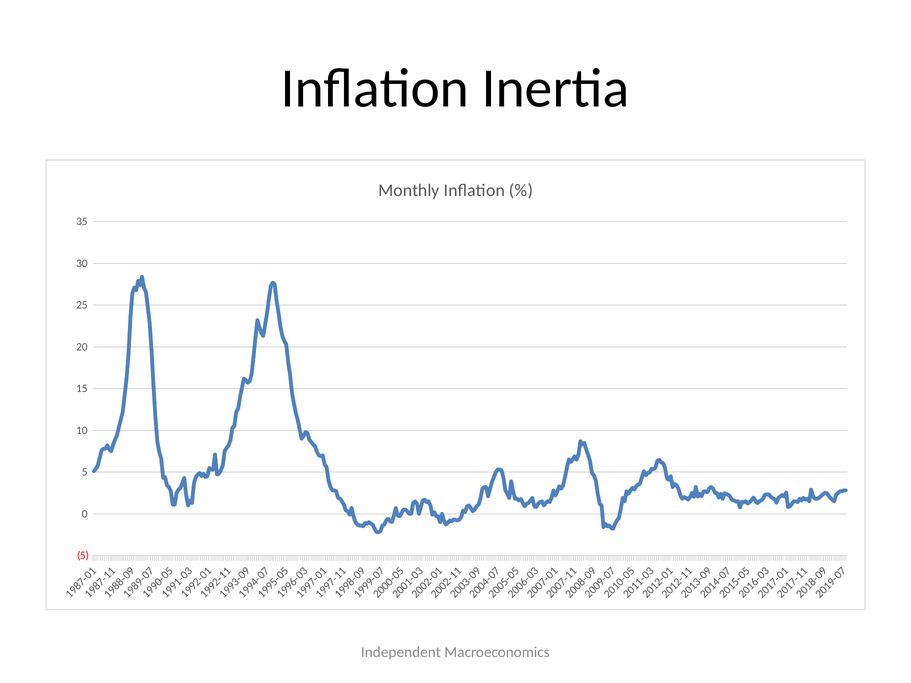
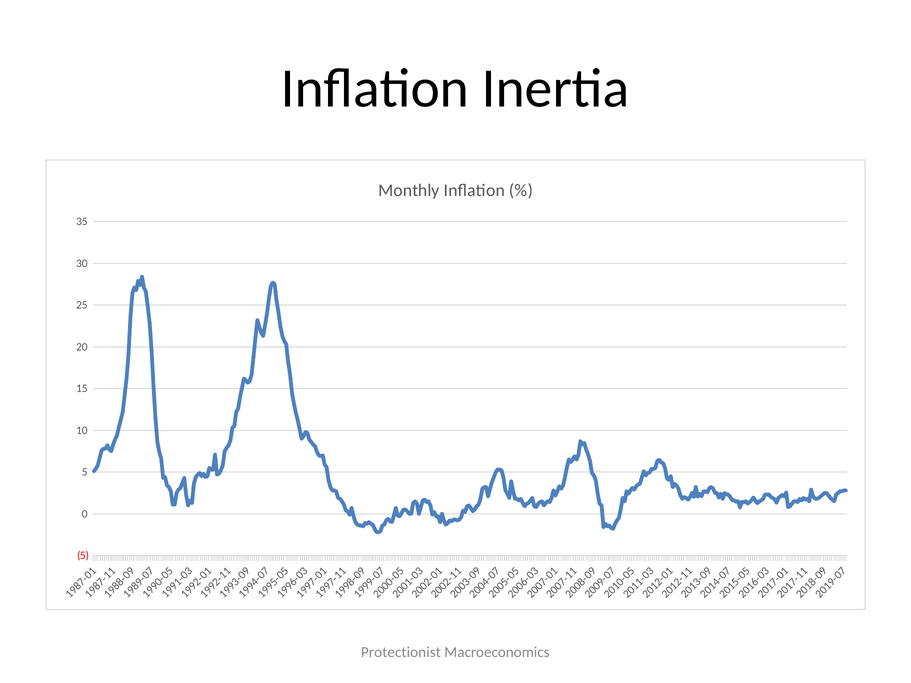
Independent: Independent -> Protectionist (401, 652)
